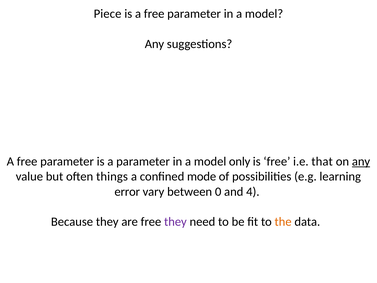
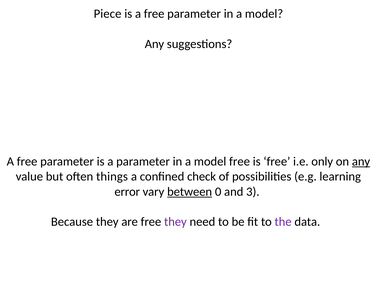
model only: only -> free (240, 161)
that: that -> only (322, 161)
mode: mode -> check (202, 176)
between underline: none -> present (190, 191)
4: 4 -> 3 (253, 191)
the colour: orange -> purple (283, 222)
